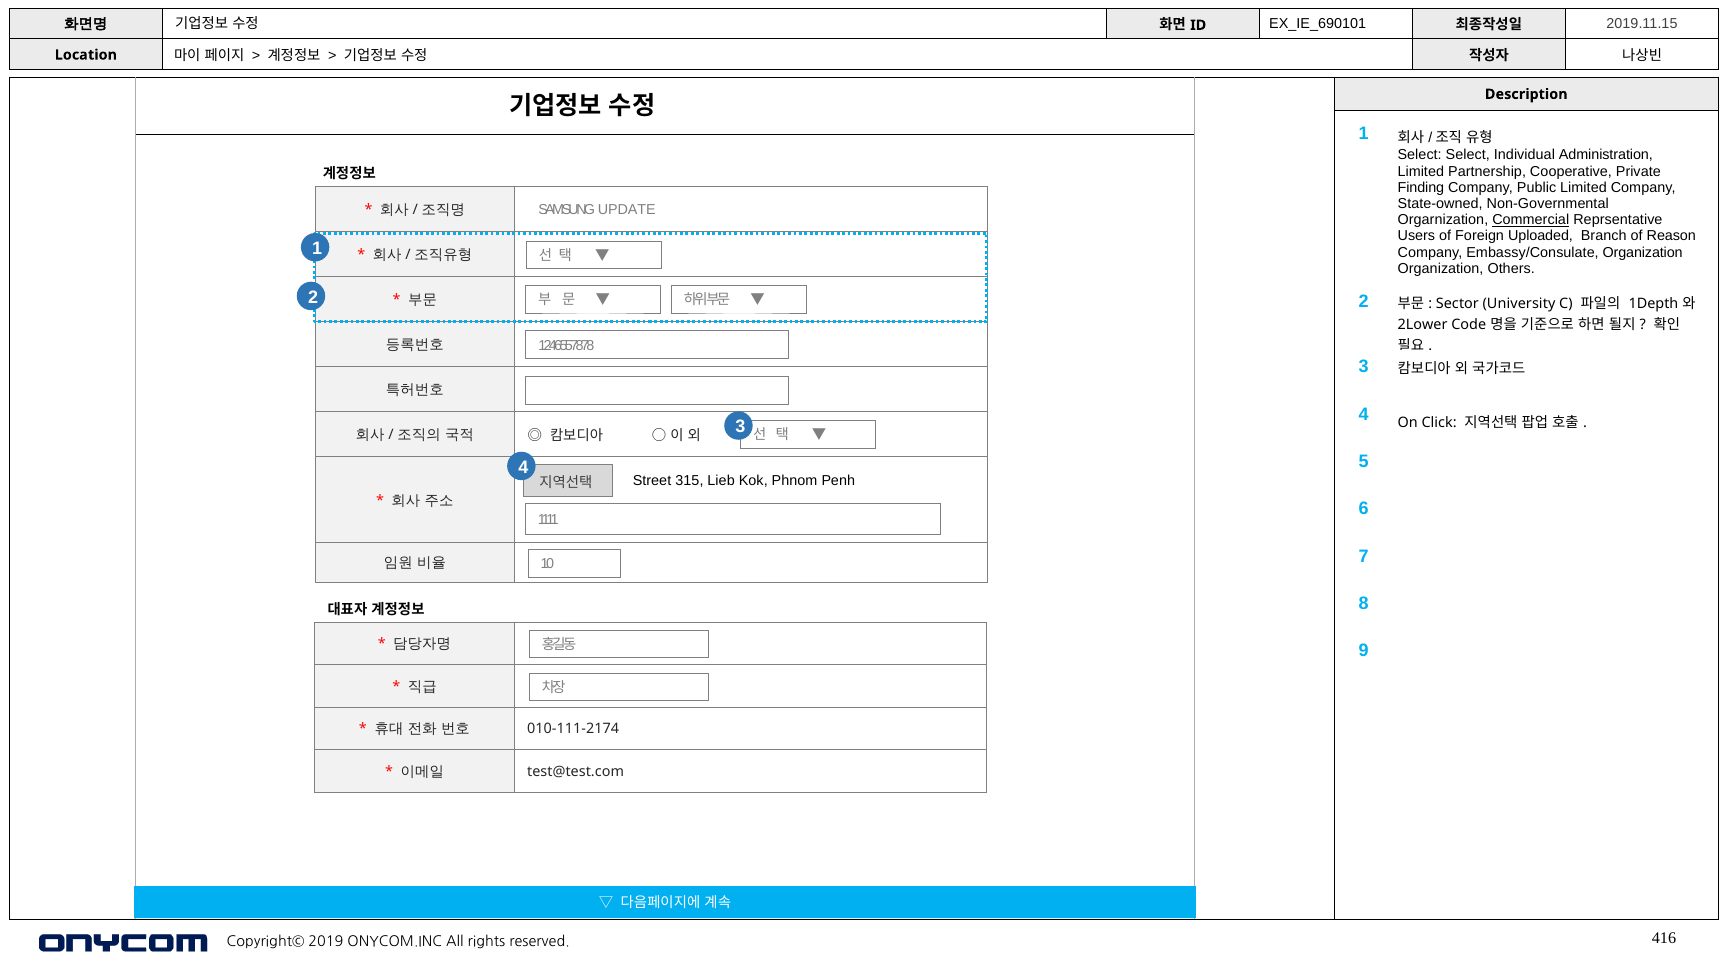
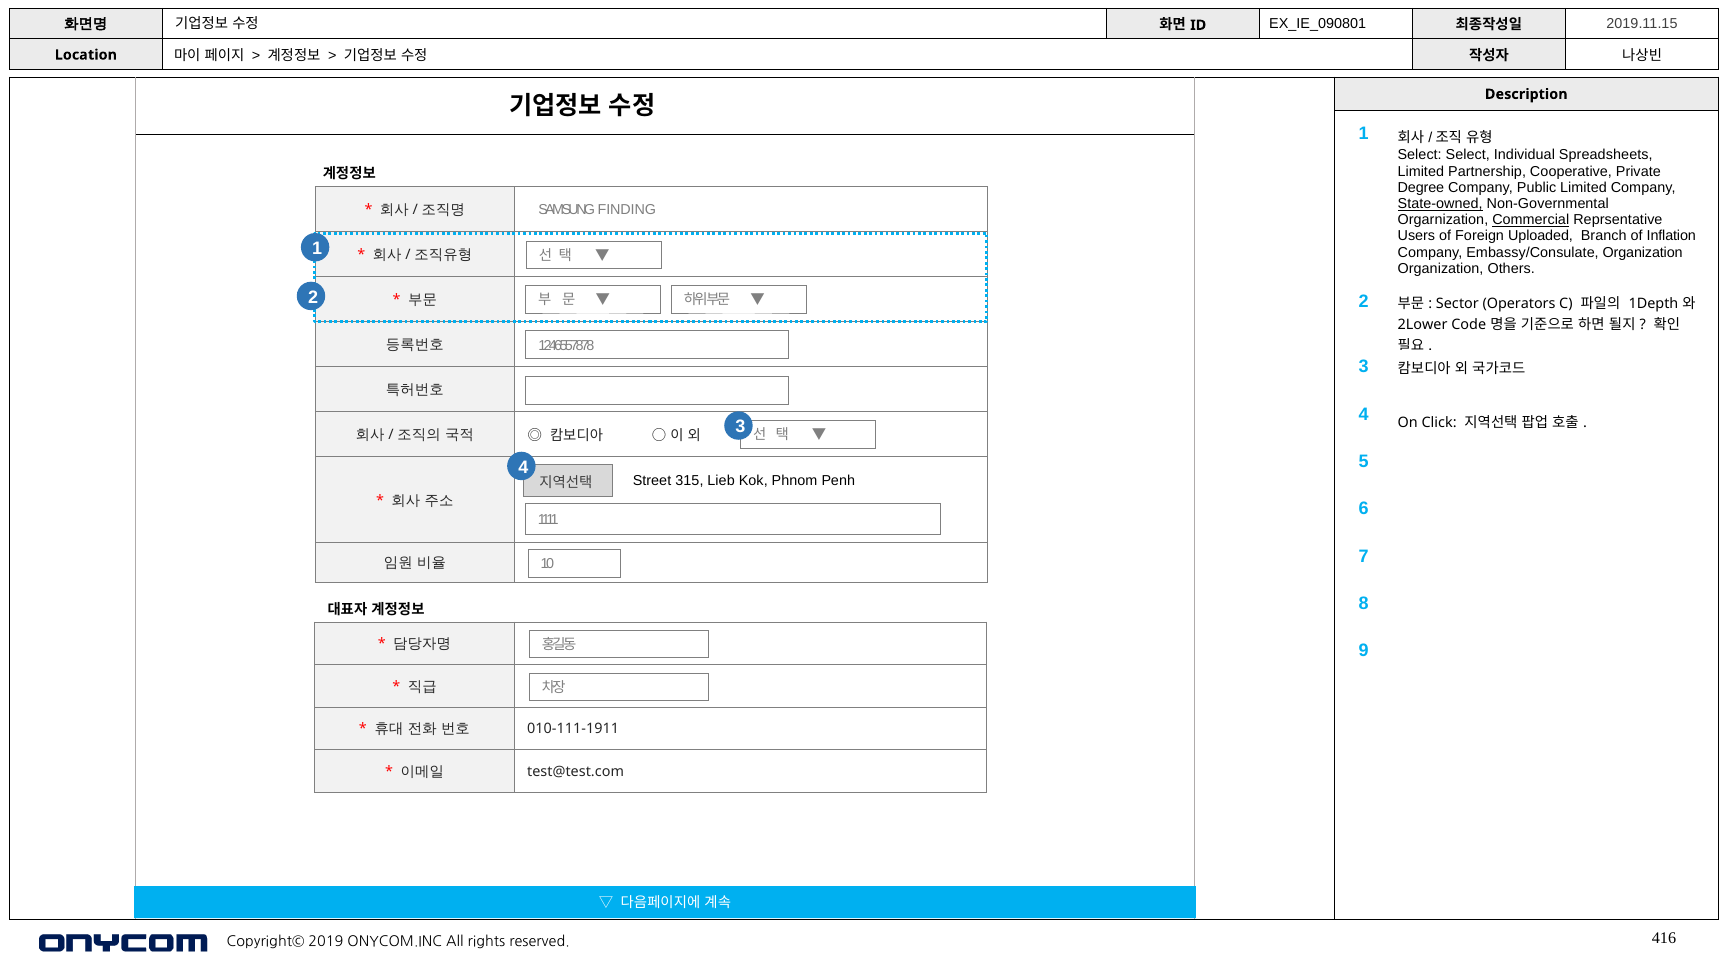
EX_IE_690101: EX_IE_690101 -> EX_IE_090801 (1318, 23)
Administration: Administration -> Spreadsheets (1606, 155)
Finding: Finding -> Degree (1421, 188)
State-owned underline: none -> present (1440, 204)
UPDATE: UPDATE -> FINDING (627, 210)
Reason: Reason -> Inflation (1671, 236)
University: University -> Operators (1519, 304)
010-111-2174: 010-111-2174 -> 010-111-1911 (573, 729)
